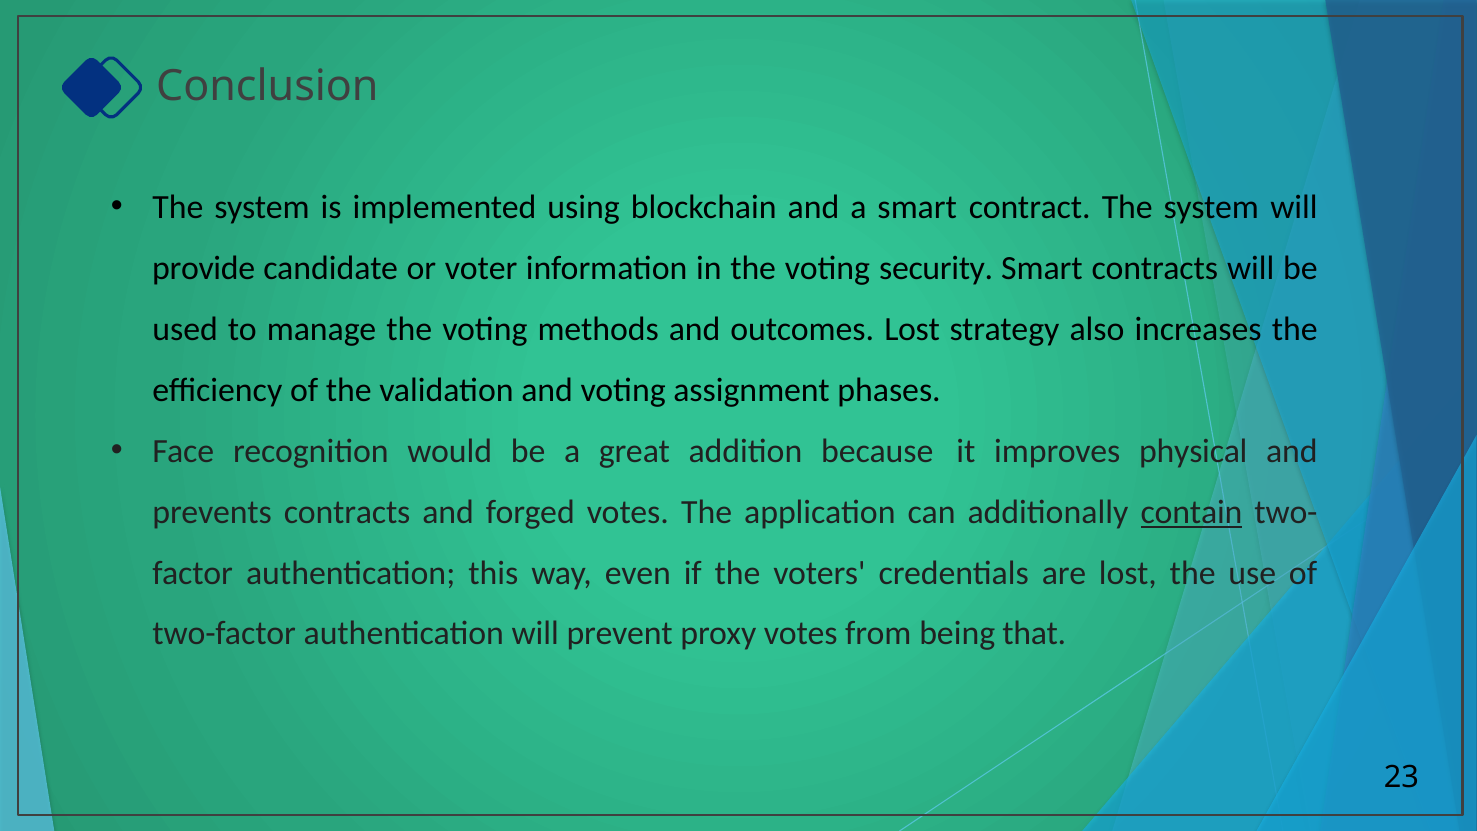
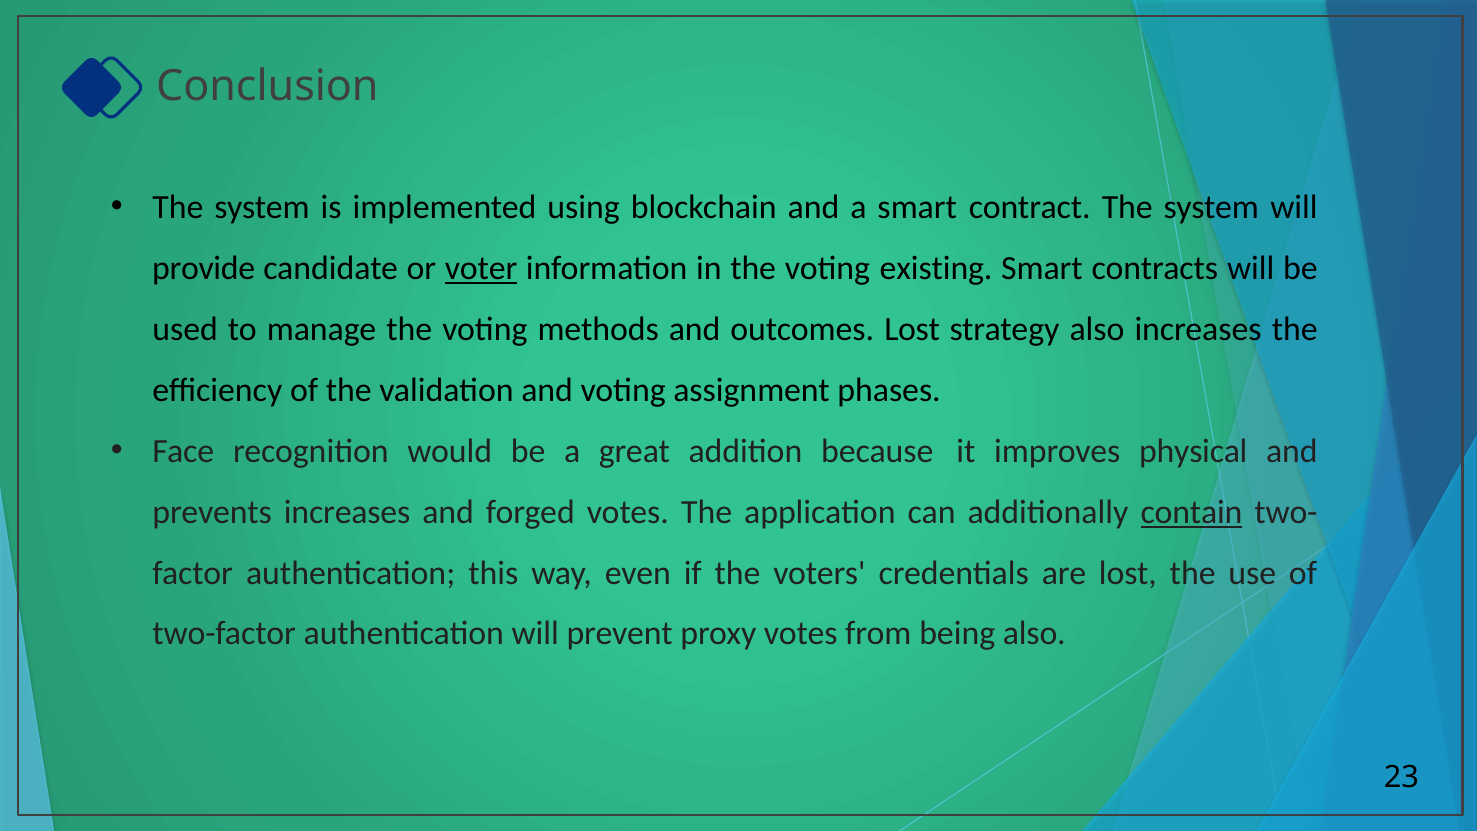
voter underline: none -> present (481, 268)
security: security -> existing (936, 268)
prevents contracts: contracts -> increases (347, 512)
being that: that -> also (1034, 634)
